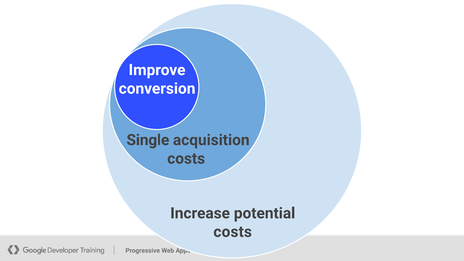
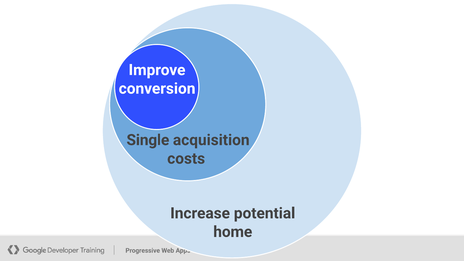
costs: costs -> home (233, 232)
